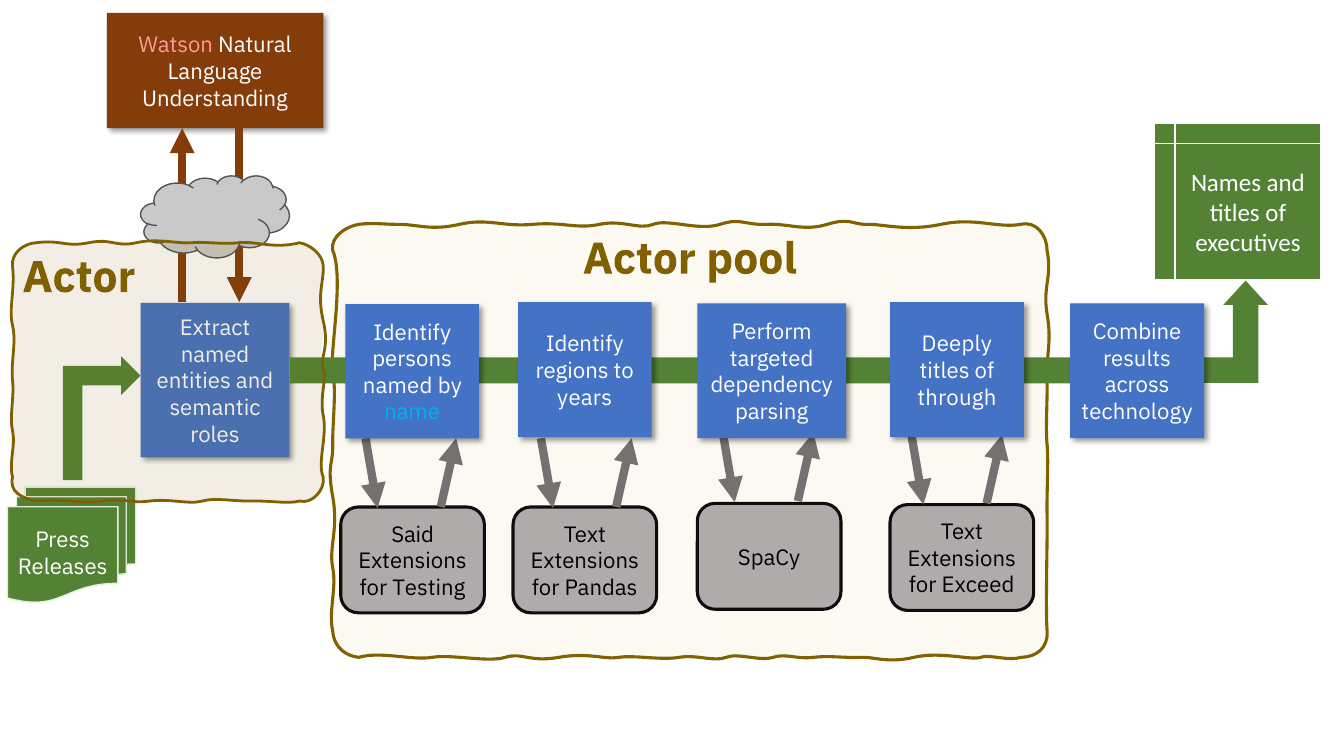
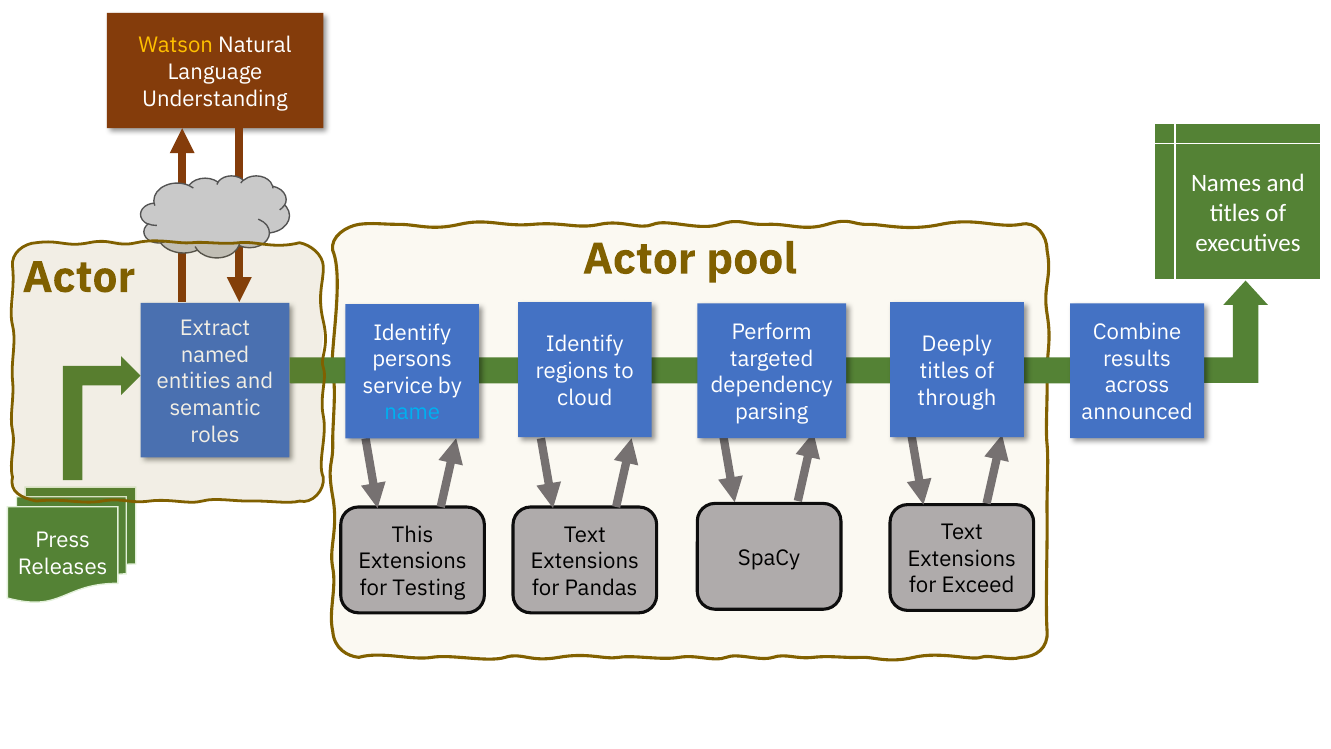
Watson colour: pink -> yellow (176, 45)
named: named -> service (398, 386)
years: years -> cloud (585, 398)
technology: technology -> announced (1137, 412)
Said: Said -> This (412, 535)
